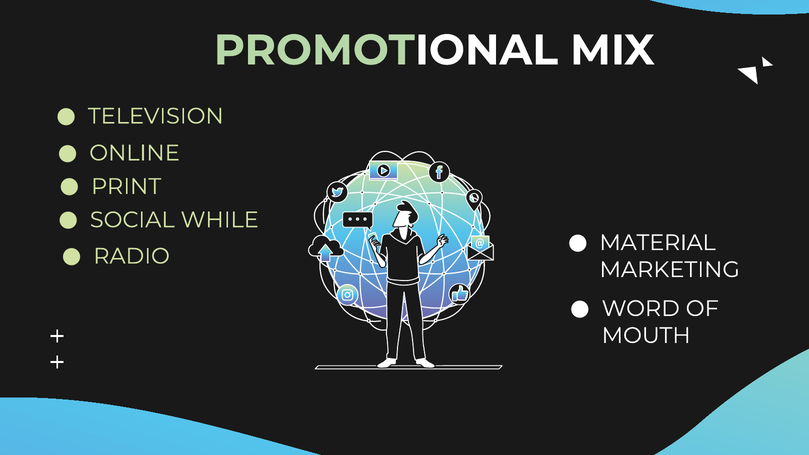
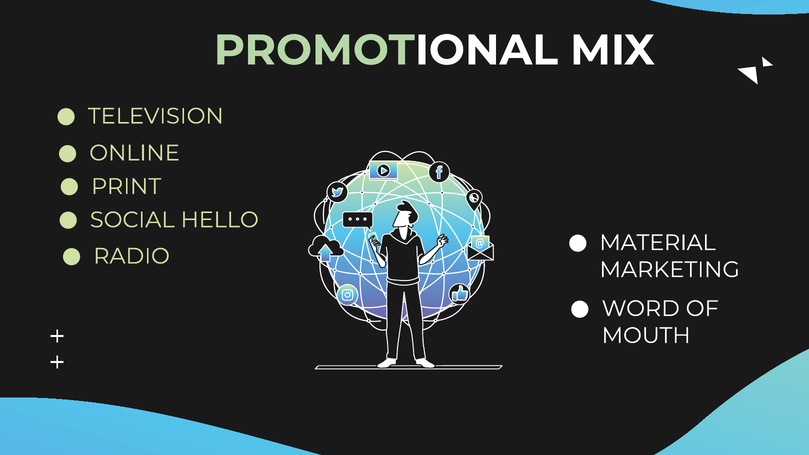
WHILE: WHILE -> HELLO (220, 220)
